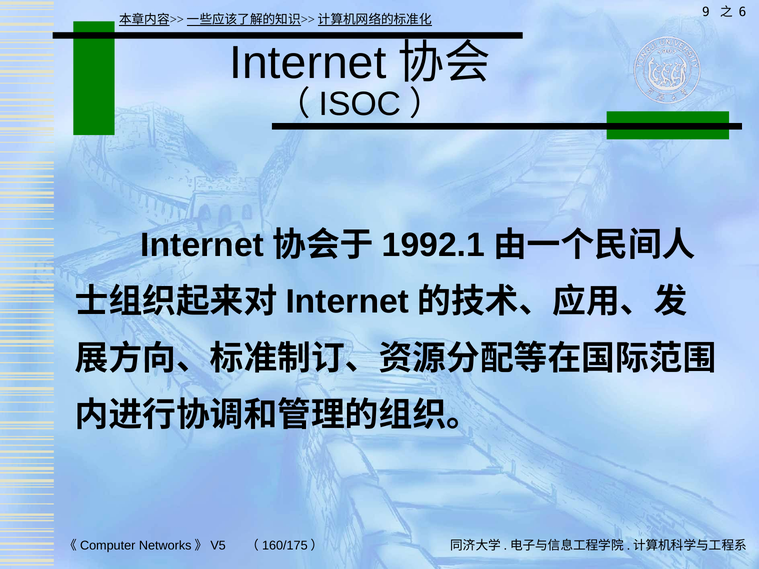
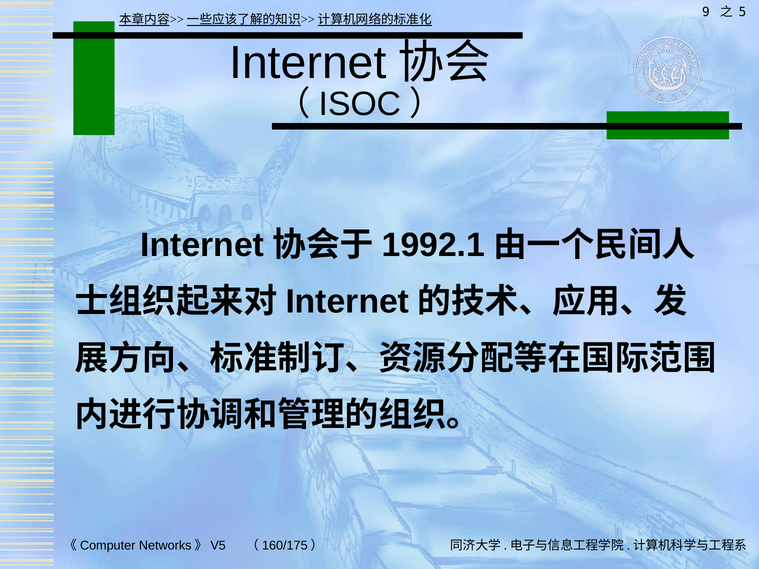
6: 6 -> 5 (743, 12)
